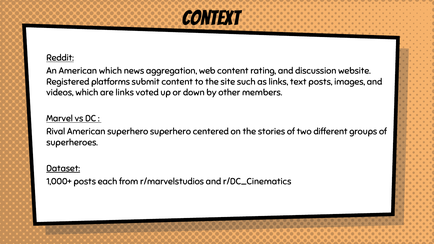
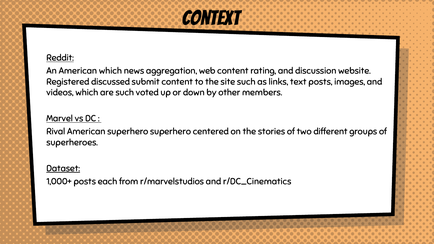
platforms: platforms -> discussed (111, 82)
are links: links -> such (125, 93)
